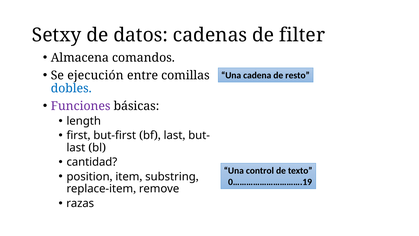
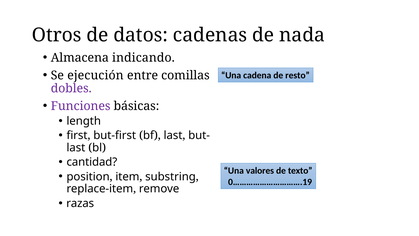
Setxy: Setxy -> Otros (57, 35)
filter: filter -> nada (302, 35)
comandos: comandos -> indicando (143, 58)
dobles colour: blue -> purple (71, 88)
control: control -> valores (260, 171)
